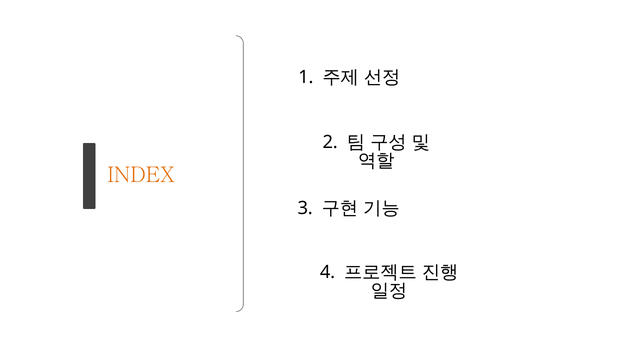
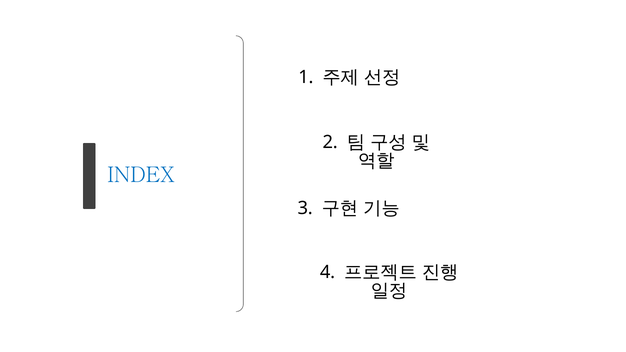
INDEX colour: orange -> blue (141, 175)
